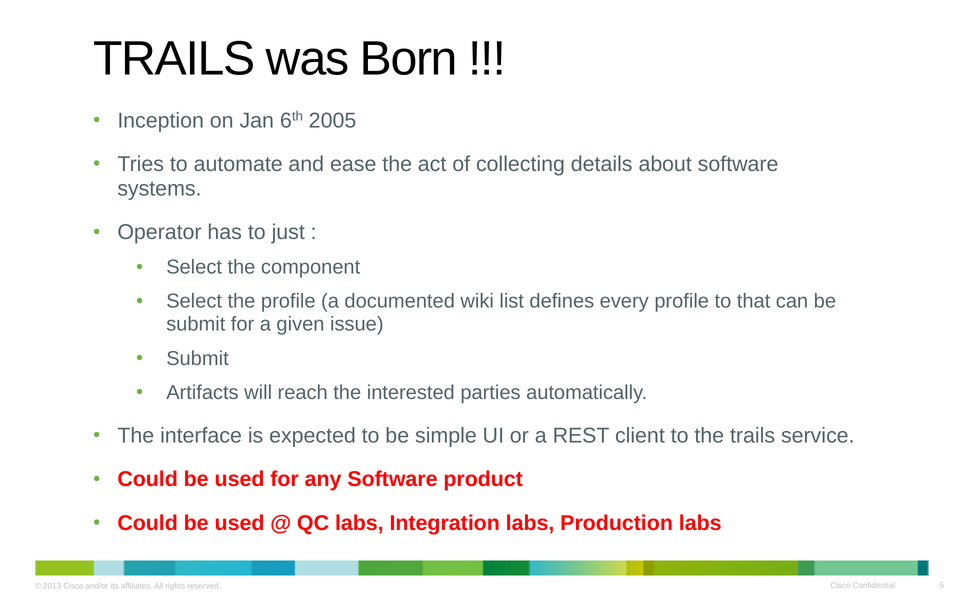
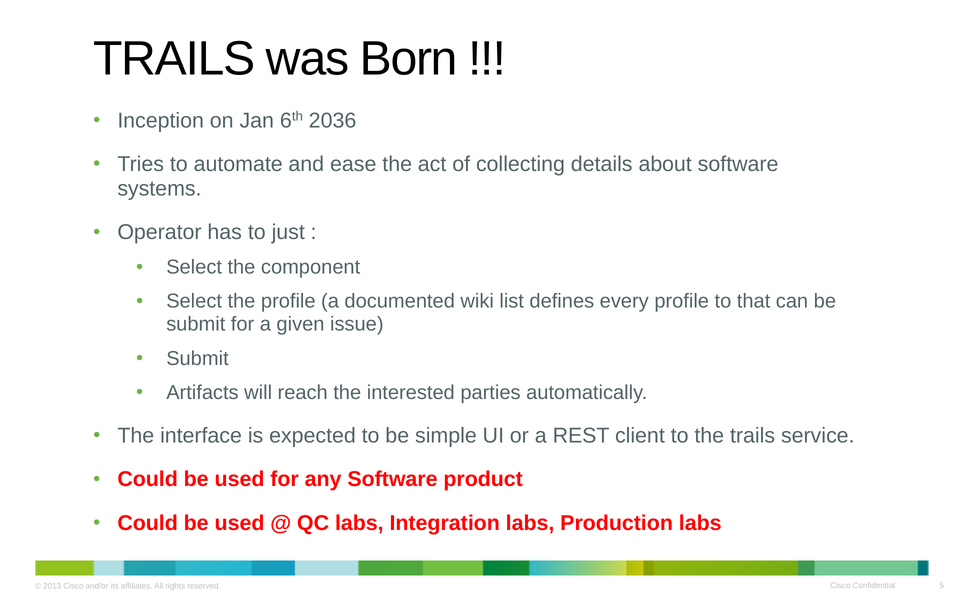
2005: 2005 -> 2036 (333, 120)
